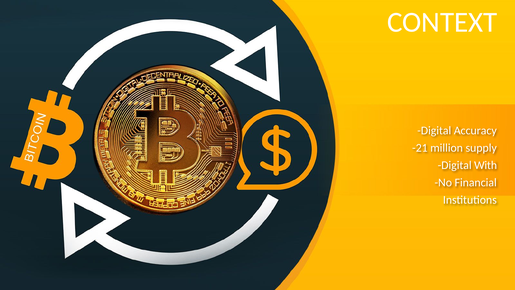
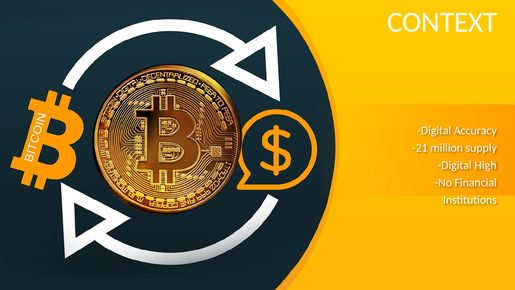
With: With -> High (485, 165)
